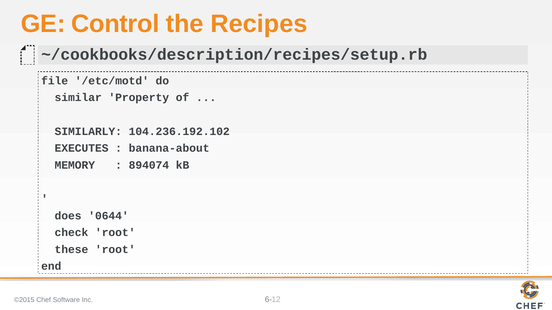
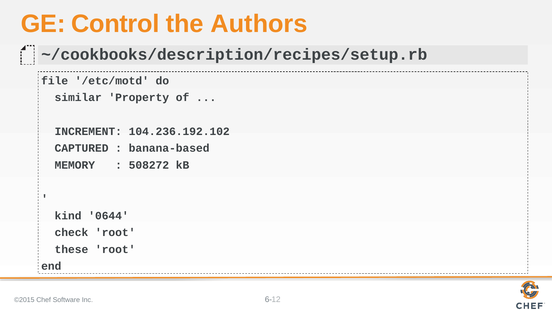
Recipes: Recipes -> Authors (259, 24)
SIMILARLY: SIMILARLY -> INCREMENT (88, 132)
EXECUTES: EXECUTES -> CAPTURED (82, 148)
banana-about: banana-about -> banana-based (169, 148)
894074: 894074 -> 508272 (149, 165)
does: does -> kind (68, 216)
